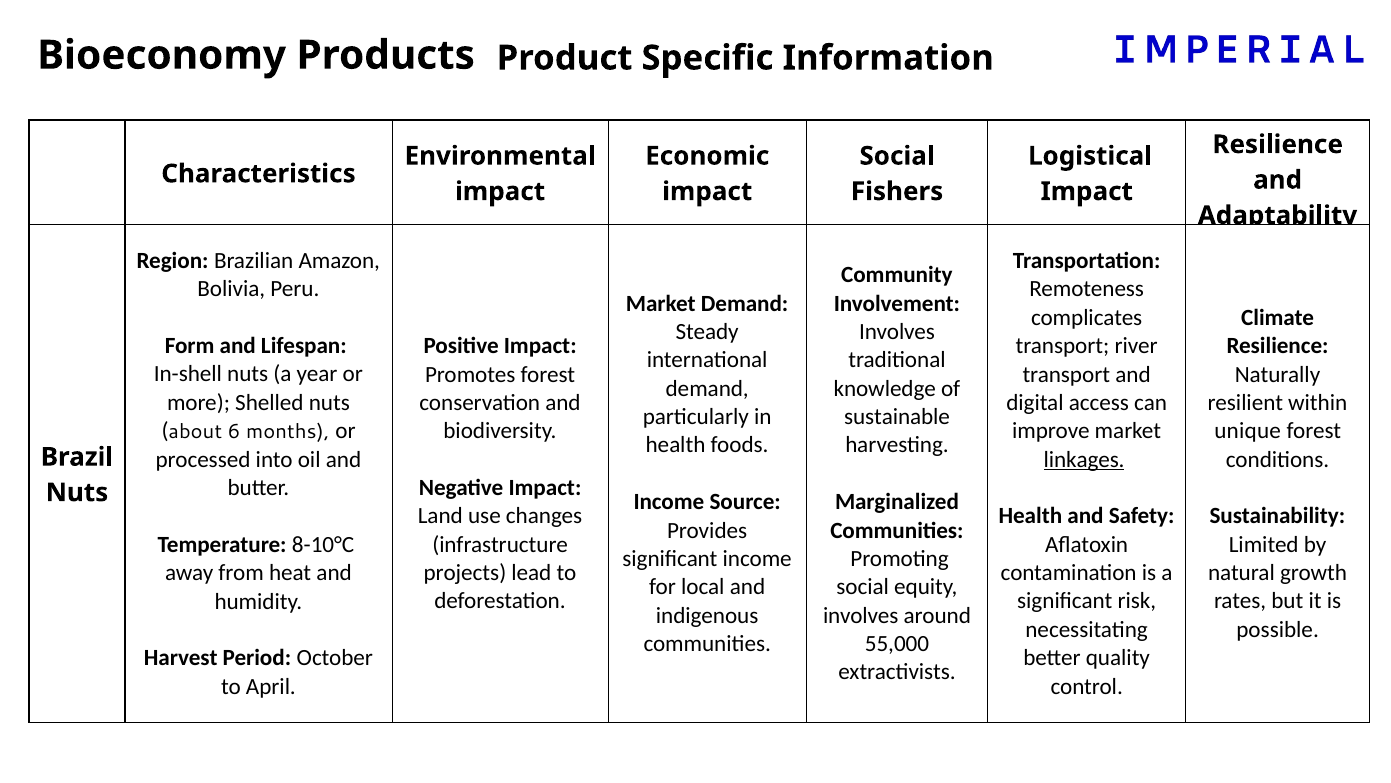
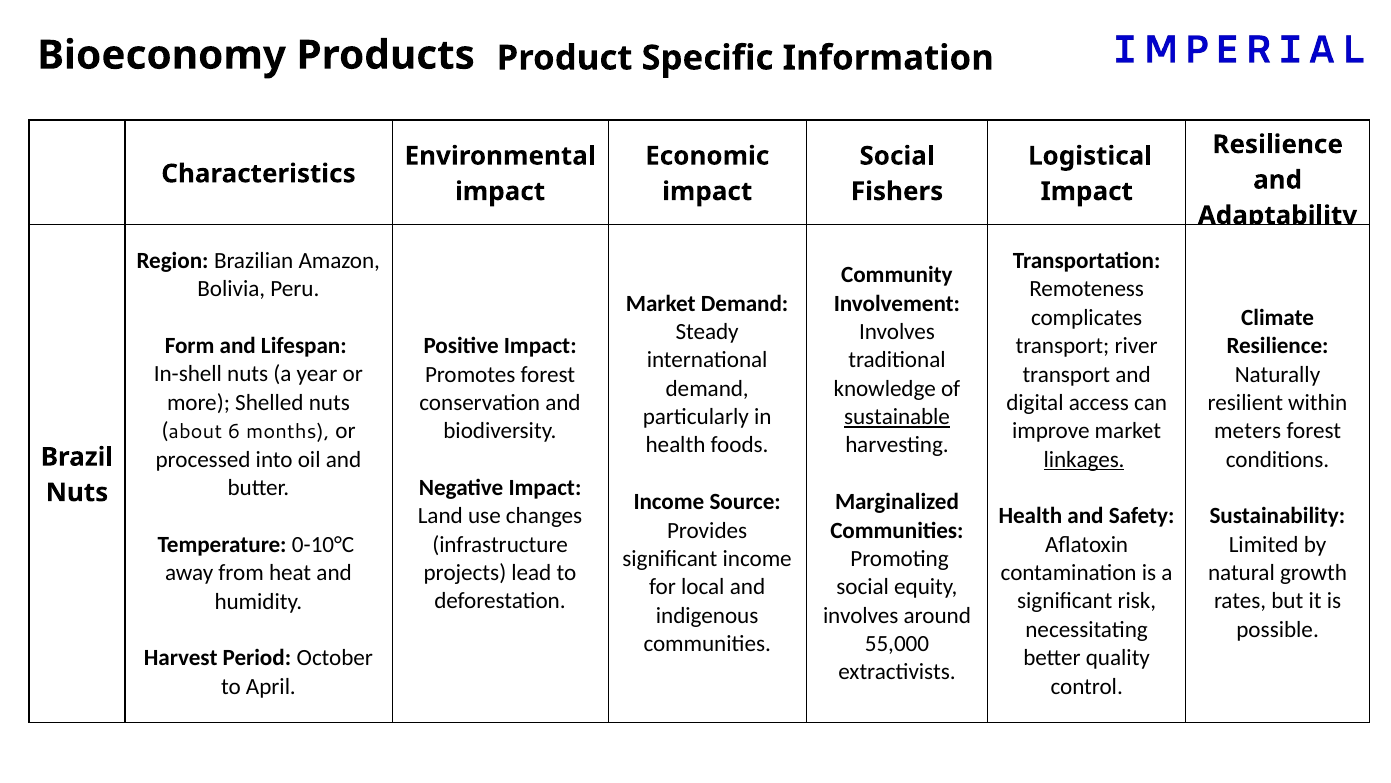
sustainable underline: none -> present (897, 417)
unique: unique -> meters (1248, 431)
8-10°C: 8-10°C -> 0-10°C (323, 544)
